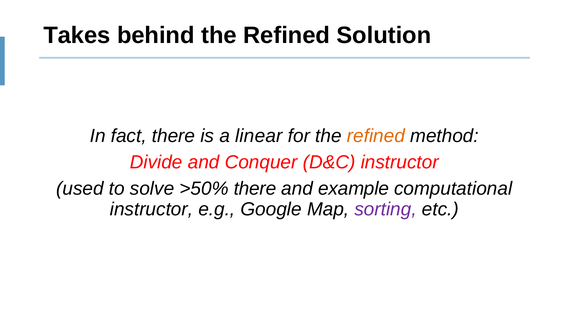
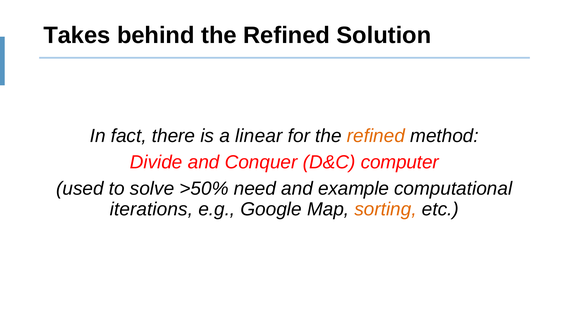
D&C instructor: instructor -> computer (400, 162)
>50% there: there -> need (255, 189)
instructor: instructor -> iterations (151, 209)
sorting colour: purple -> orange (386, 209)
